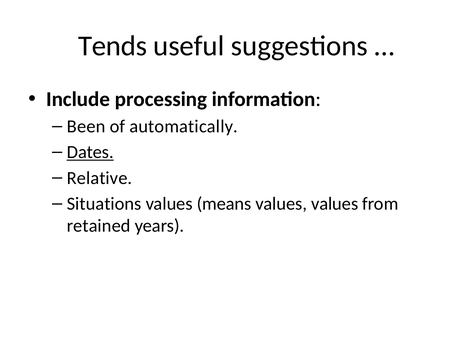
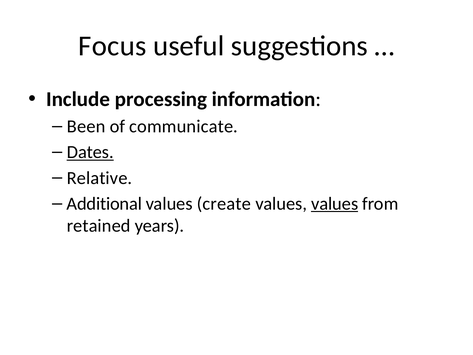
Tends: Tends -> Focus (112, 46)
automatically: automatically -> communicate (184, 126)
Situations: Situations -> Additional (104, 204)
means: means -> create (224, 204)
values underline: none -> present (335, 204)
